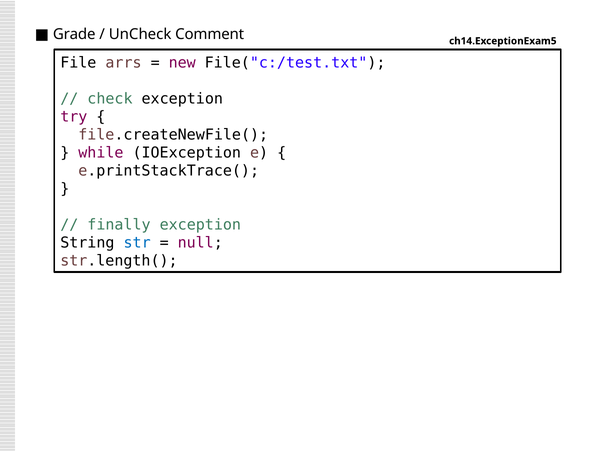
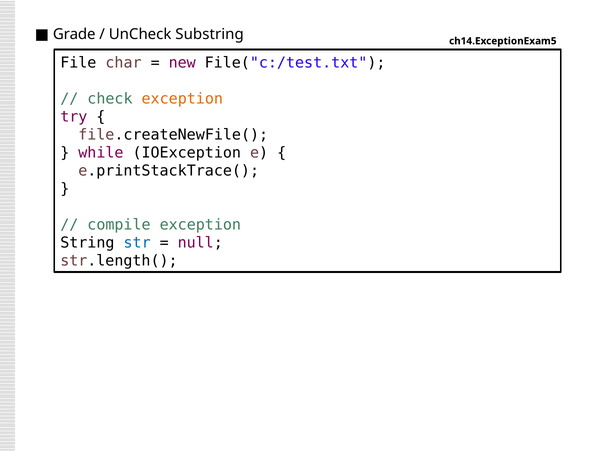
Comment: Comment -> Substring (210, 34)
arrs: arrs -> char (124, 63)
exception colour: black -> orange (182, 99)
finally: finally -> compile (119, 225)
